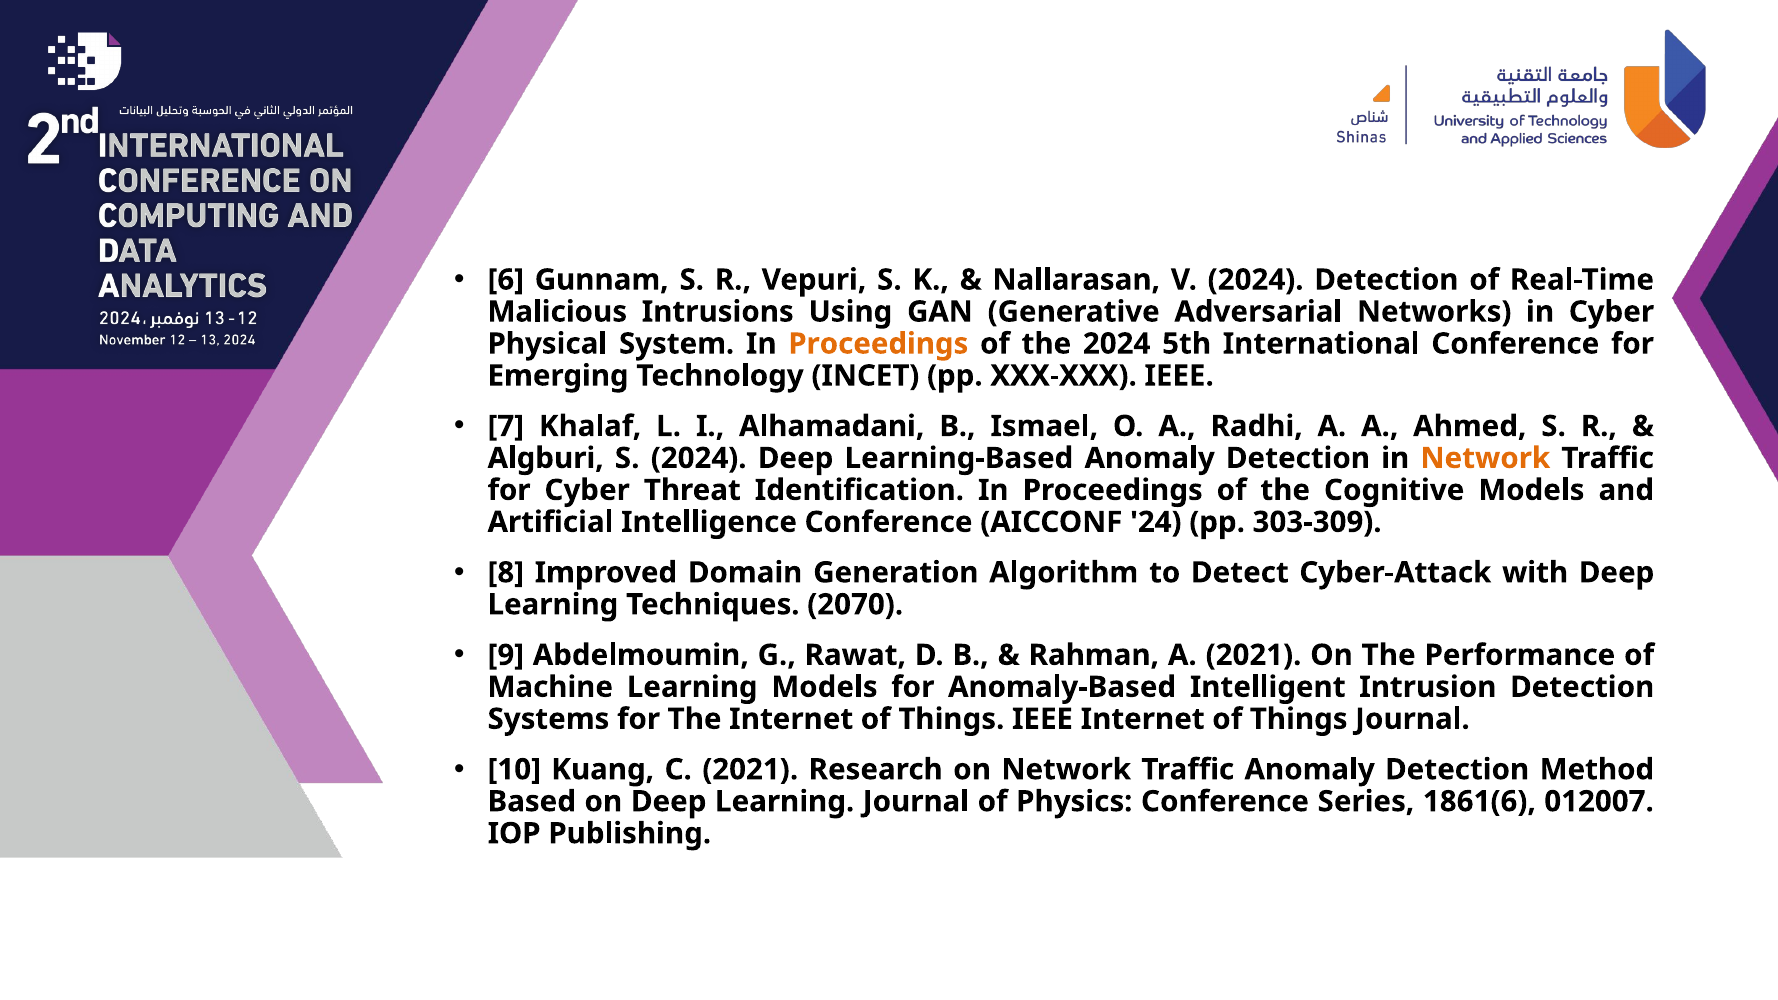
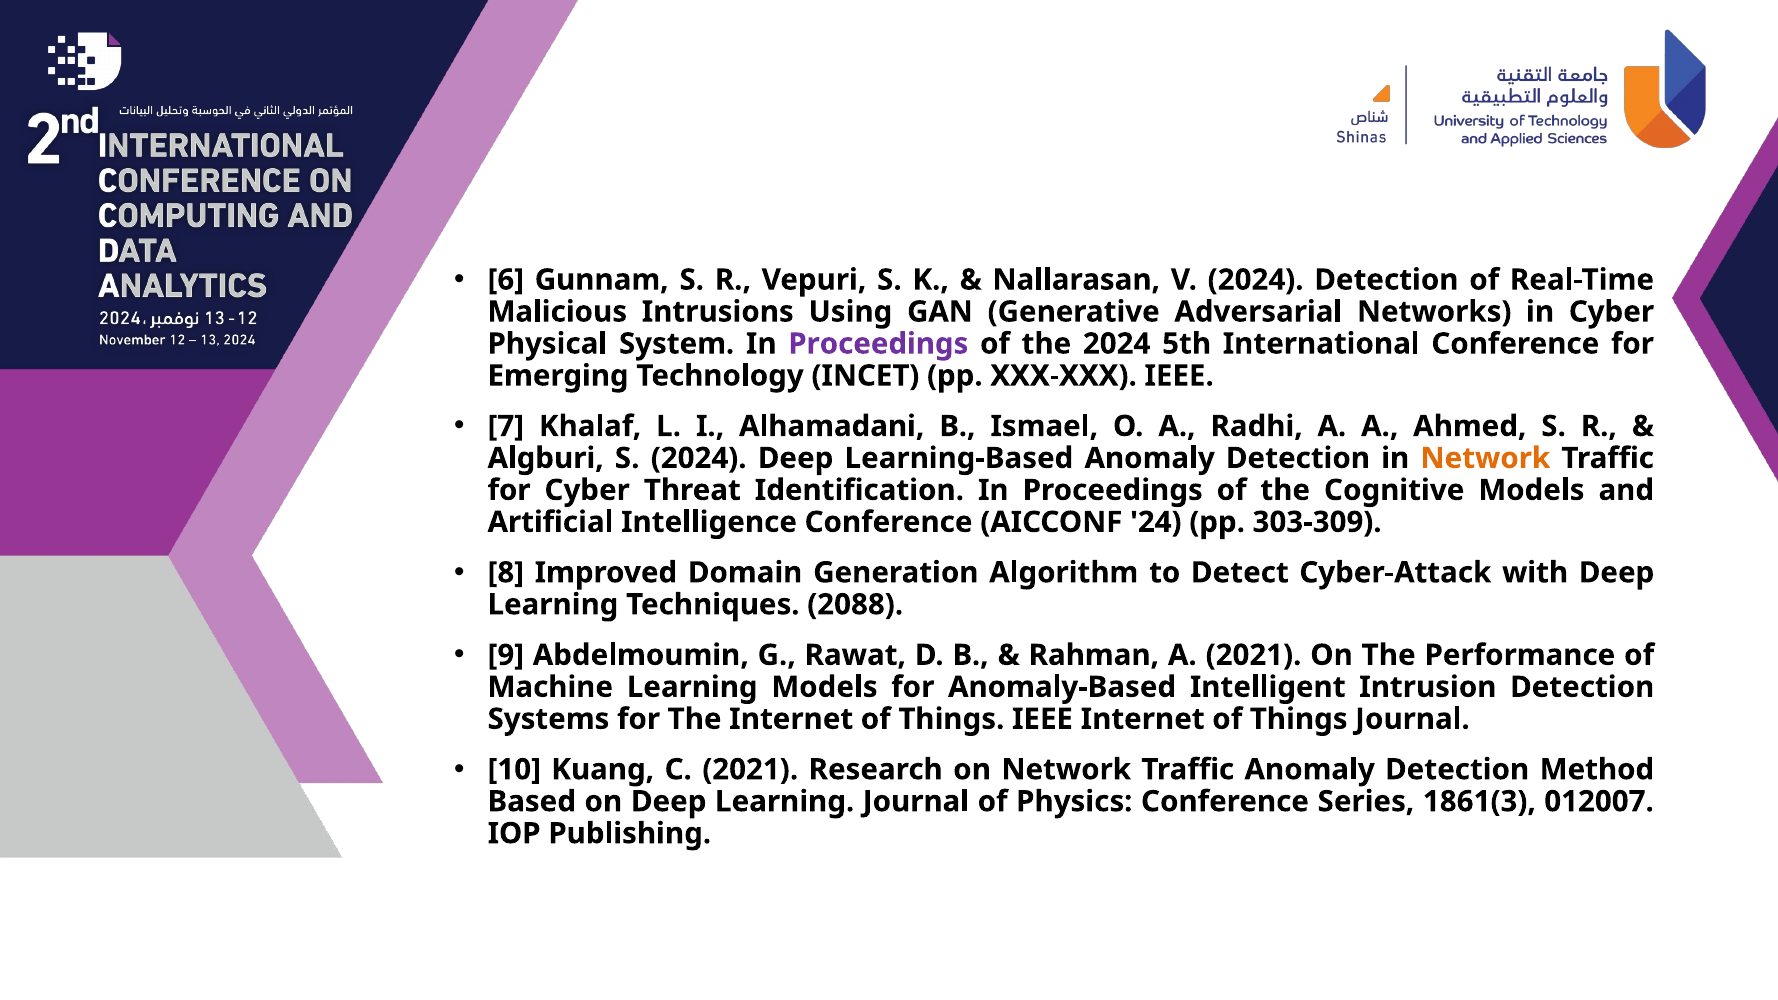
Proceedings colour: orange -> purple (878, 344)
2070: 2070 -> 2088 (855, 605)
1861(6: 1861(6 -> 1861(3 (1479, 802)
